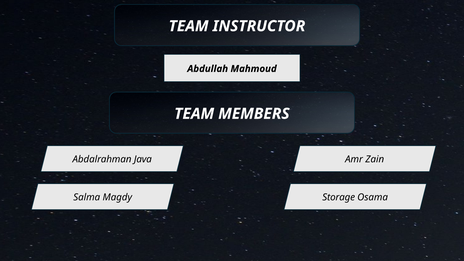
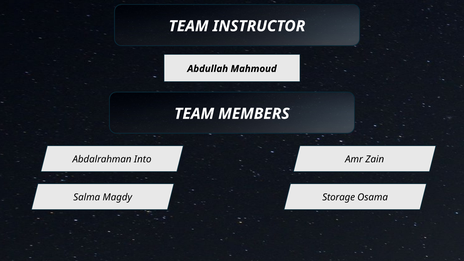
Java: Java -> Into (143, 159)
